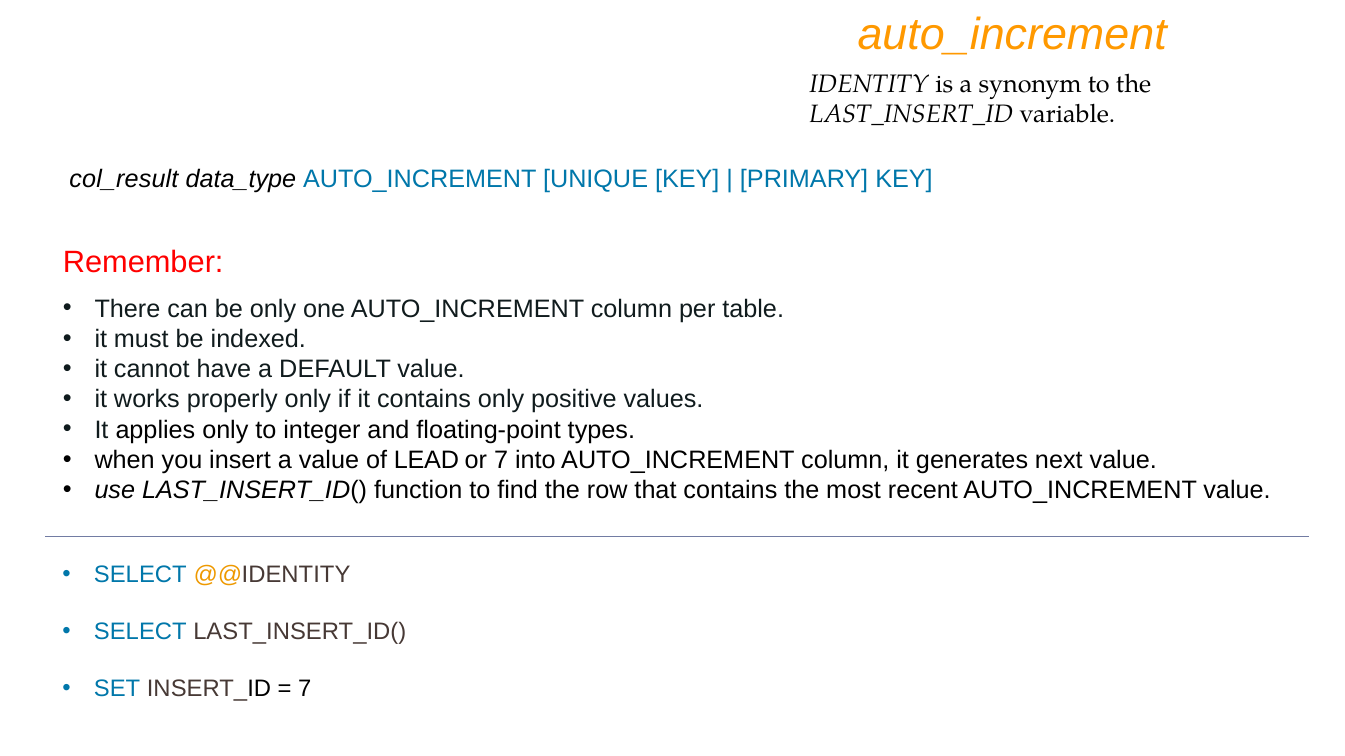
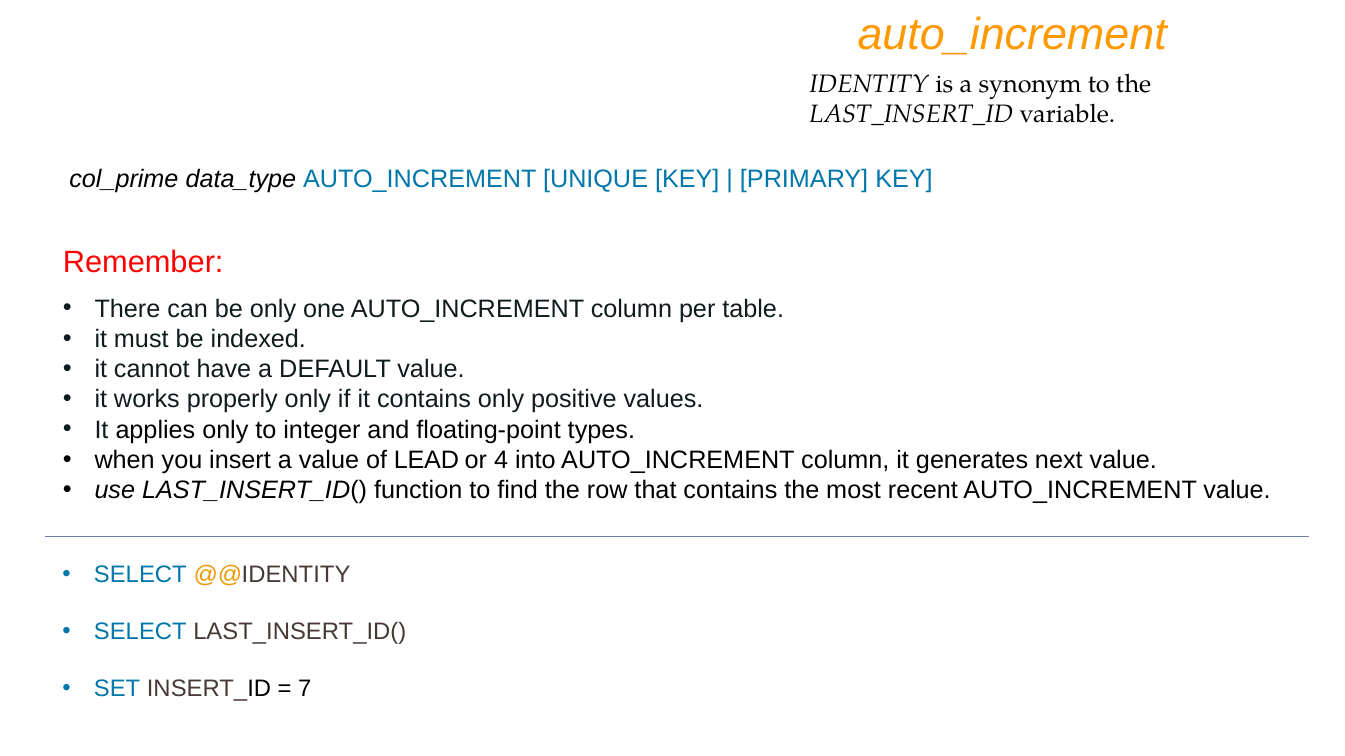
col_result: col_result -> col_prime (124, 179)
or 7: 7 -> 4 (501, 460)
